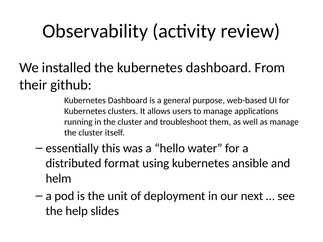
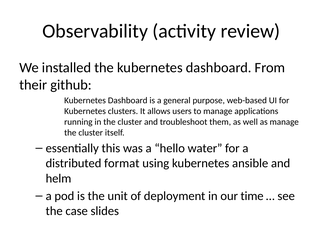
next: next -> time (252, 196)
help: help -> case (77, 211)
